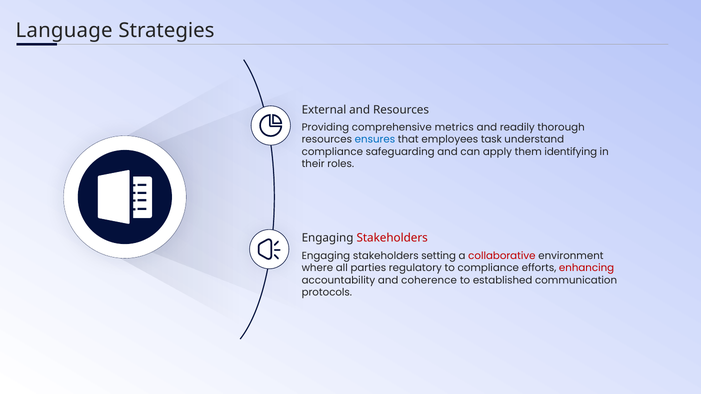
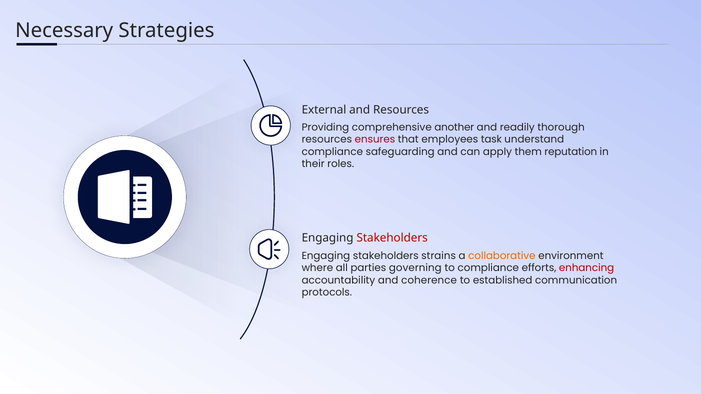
Language: Language -> Necessary (64, 31)
metrics: metrics -> another (454, 127)
ensures colour: blue -> red (375, 140)
identifying: identifying -> reputation (571, 152)
setting: setting -> strains (439, 256)
collaborative colour: red -> orange (502, 256)
regulatory: regulatory -> governing (415, 268)
